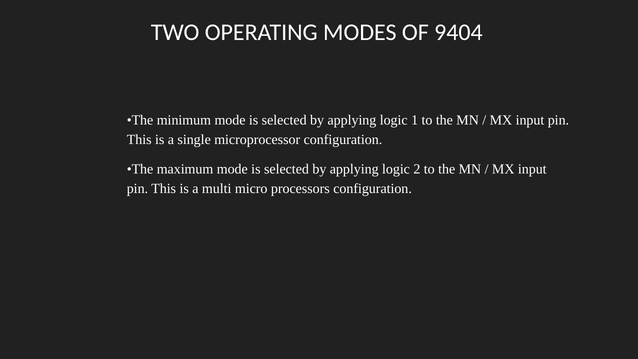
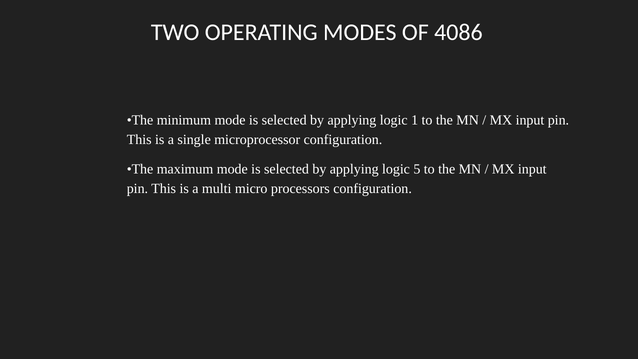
9404: 9404 -> 4086 (458, 32)
2: 2 -> 5 (417, 169)
